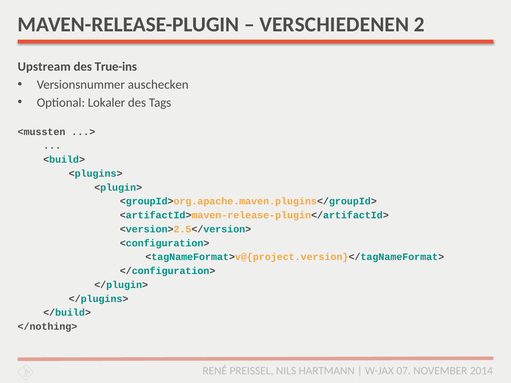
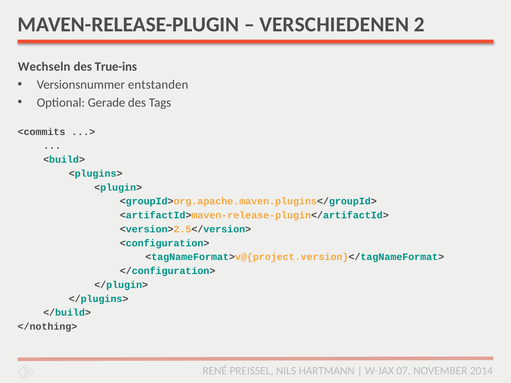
Upstream: Upstream -> Wechseln (44, 67)
auschecken: auschecken -> entstanden (158, 85)
Lokaler: Lokaler -> Gerade (107, 103)
<mussten: <mussten -> <commits (42, 132)
